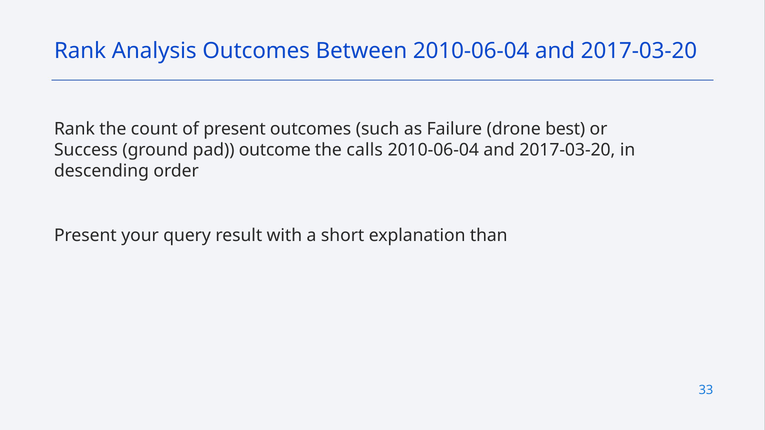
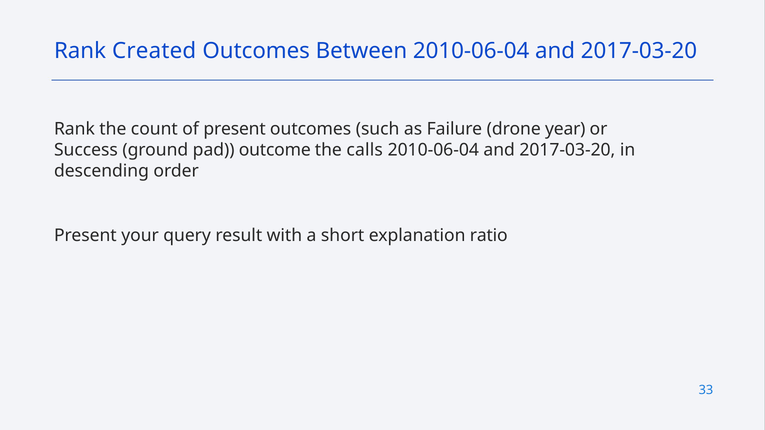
Analysis: Analysis -> Created (154, 51)
best: best -> year (565, 129)
than: than -> ratio (489, 236)
